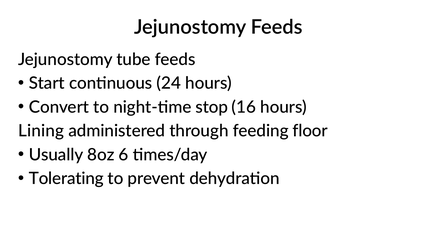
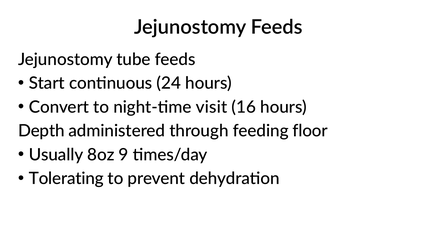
stop: stop -> visit (212, 107)
Lining: Lining -> Depth (41, 131)
6: 6 -> 9 (124, 155)
